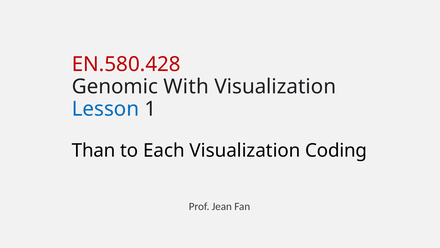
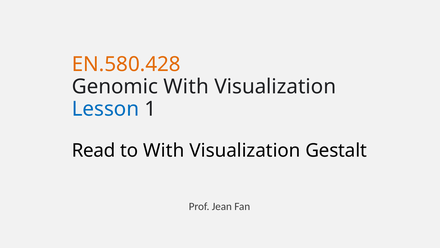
EN.580.428 colour: red -> orange (126, 64)
Than: Than -> Read (94, 150)
to Each: Each -> With (164, 150)
Coding: Coding -> Gestalt (336, 150)
